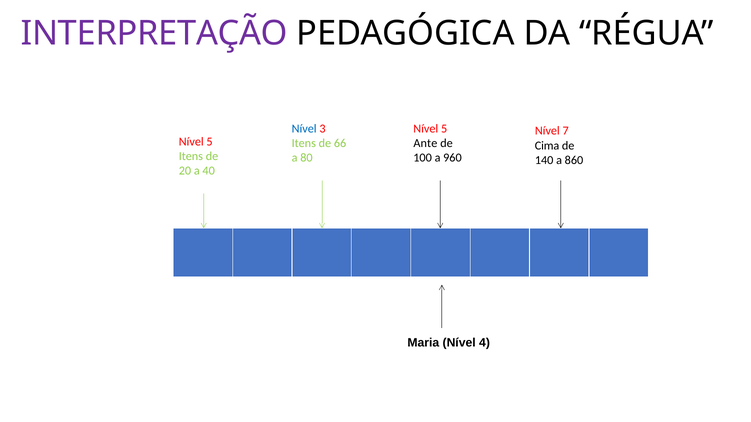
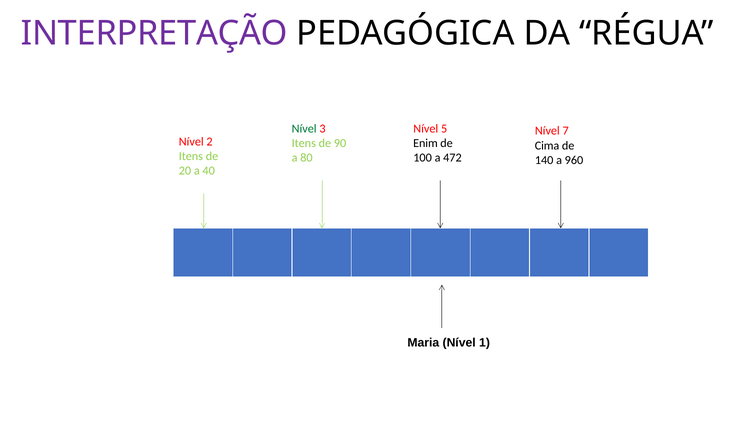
Nível colour: blue -> green (304, 129)
5: 5 -> 2 (210, 142)
66: 66 -> 90 (340, 143)
Ante: Ante -> Enim (426, 143)
960: 960 -> 472 (452, 158)
860: 860 -> 960 (574, 160)
4: 4 -> 1 (485, 343)
